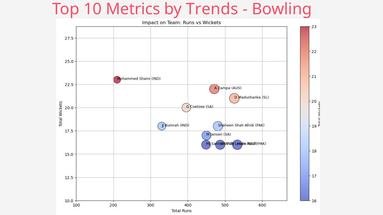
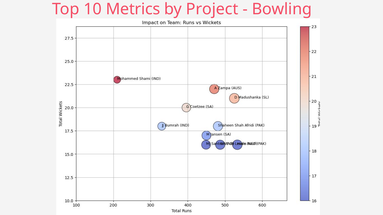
Trends: Trends -> Project (212, 9)
